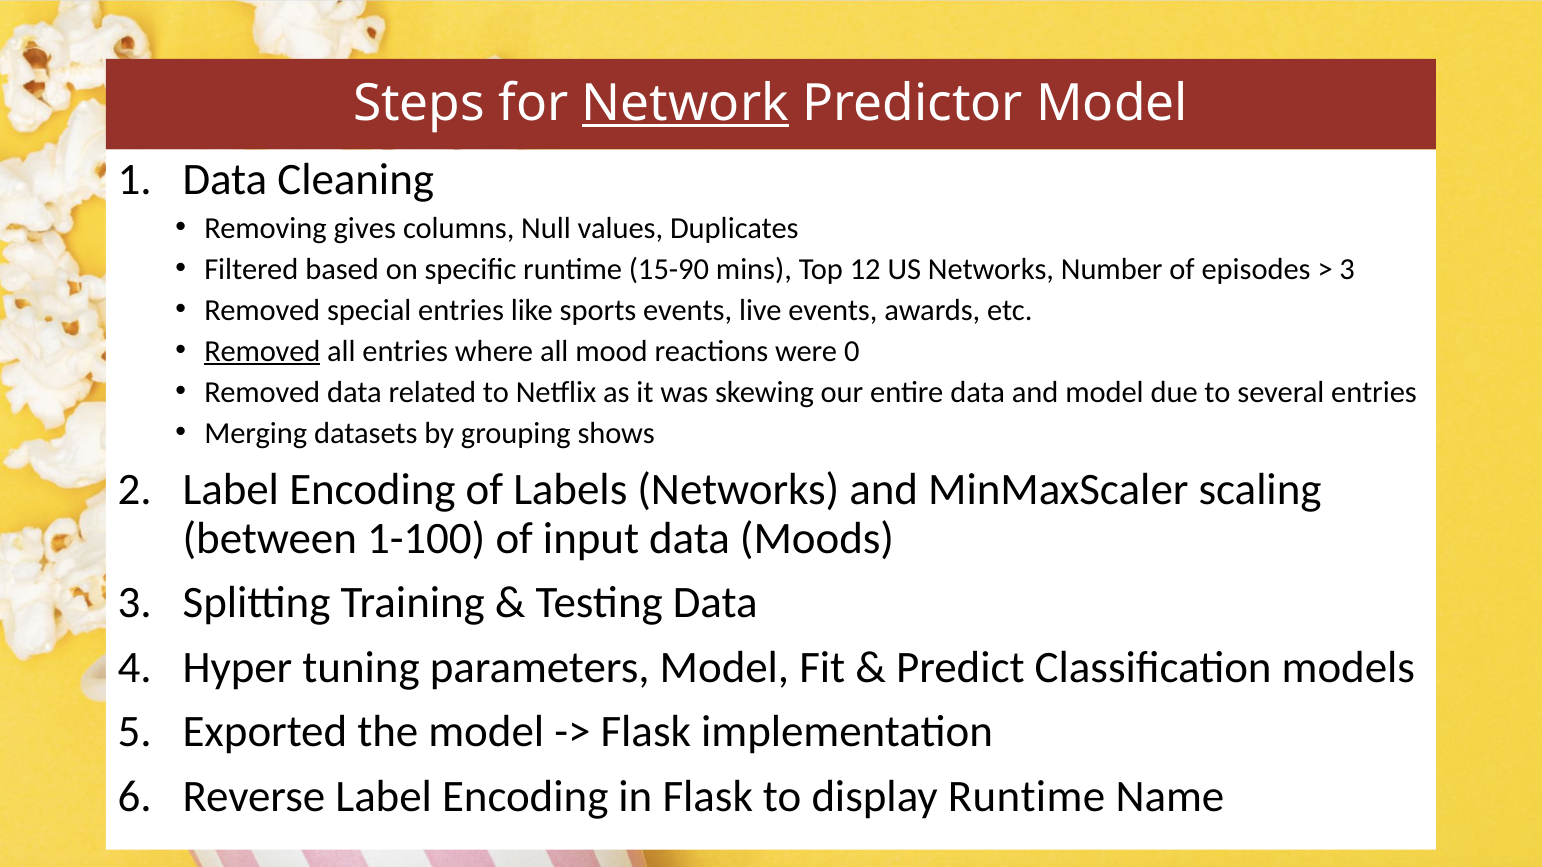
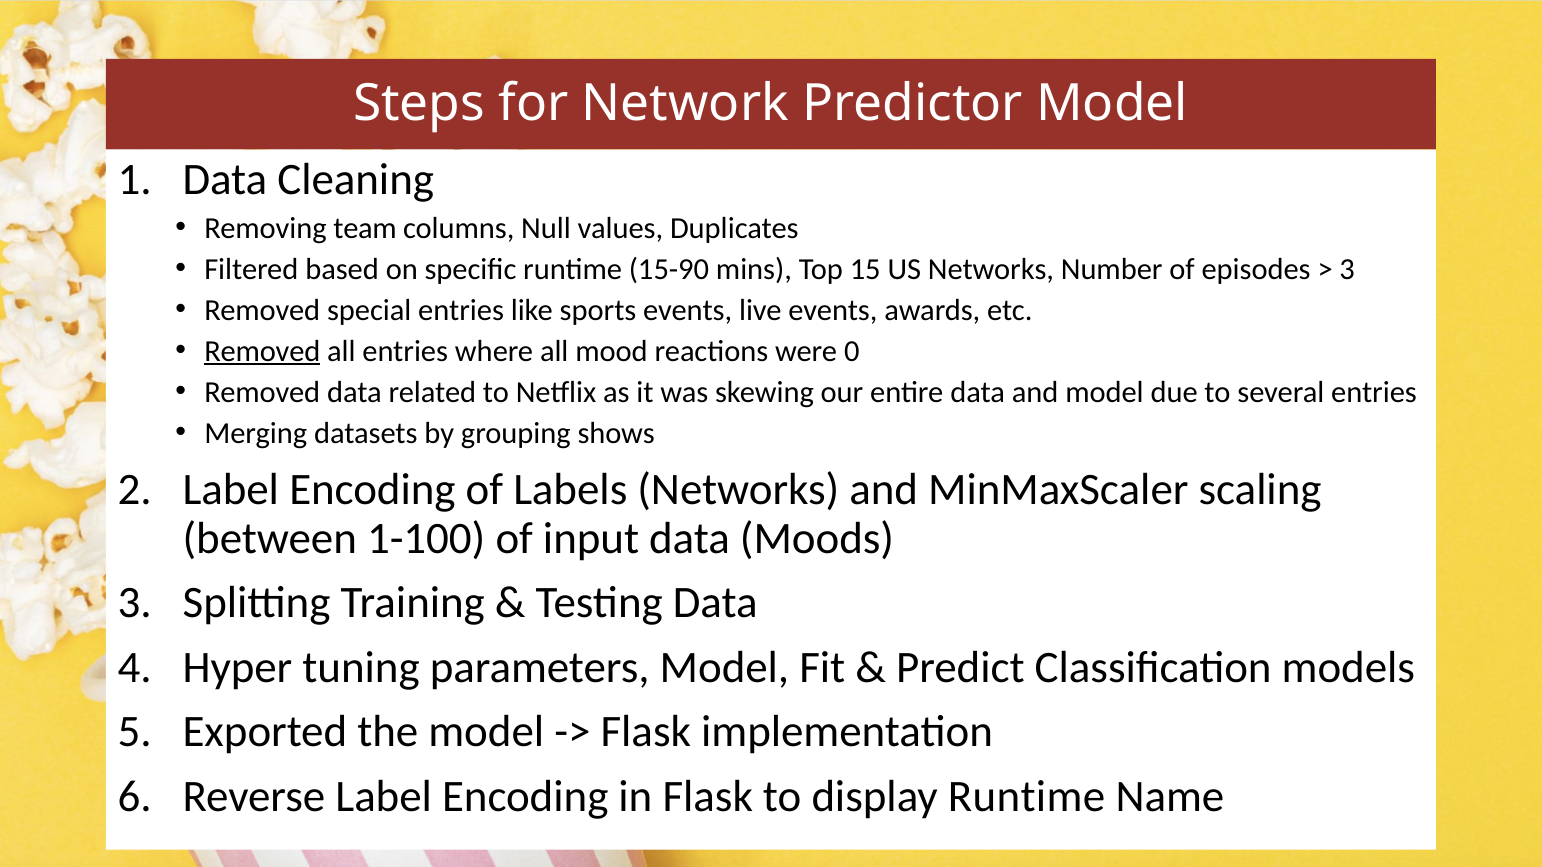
Network underline: present -> none (685, 104)
gives: gives -> team (365, 228)
12: 12 -> 15 (865, 269)
